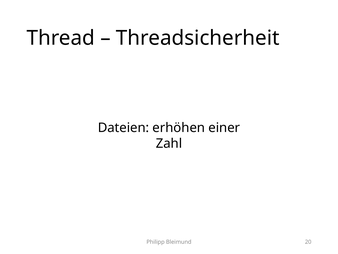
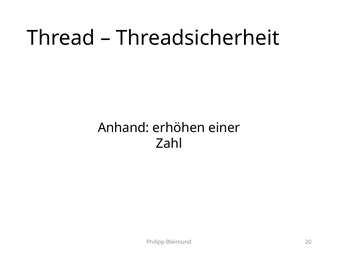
Dateien: Dateien -> Anhand (123, 128)
